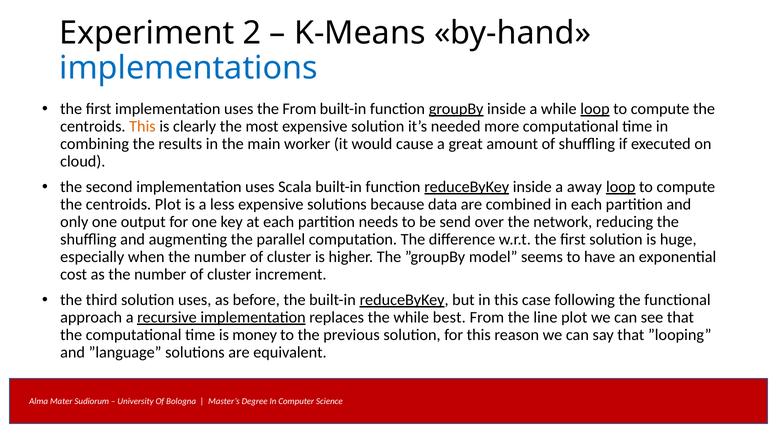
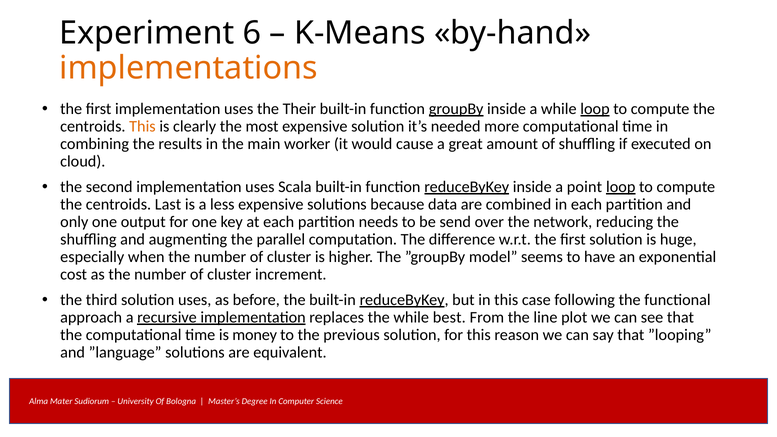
2: 2 -> 6 (252, 33)
implementations colour: blue -> orange (188, 68)
the From: From -> Their (299, 109)
away: away -> point (584, 187)
centroids Plot: Plot -> Last (168, 204)
